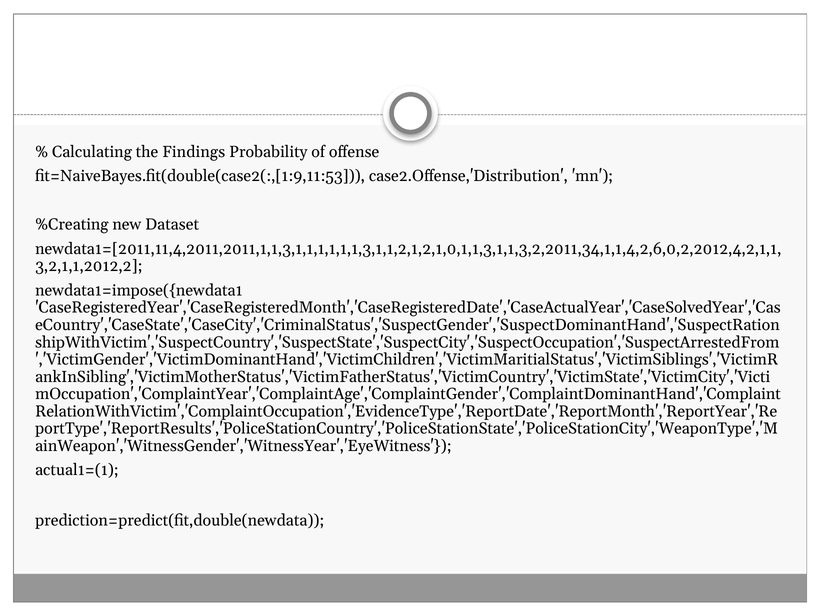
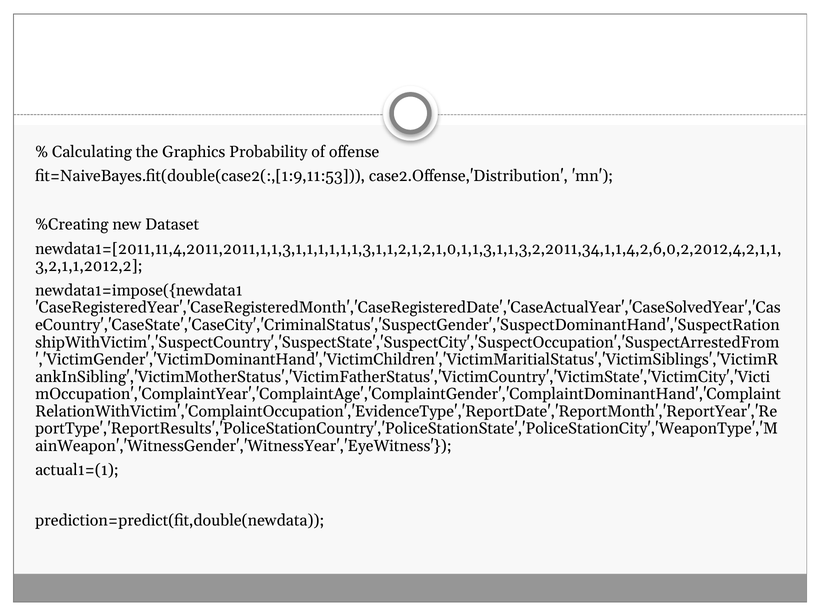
Findings: Findings -> Graphics (194, 152)
